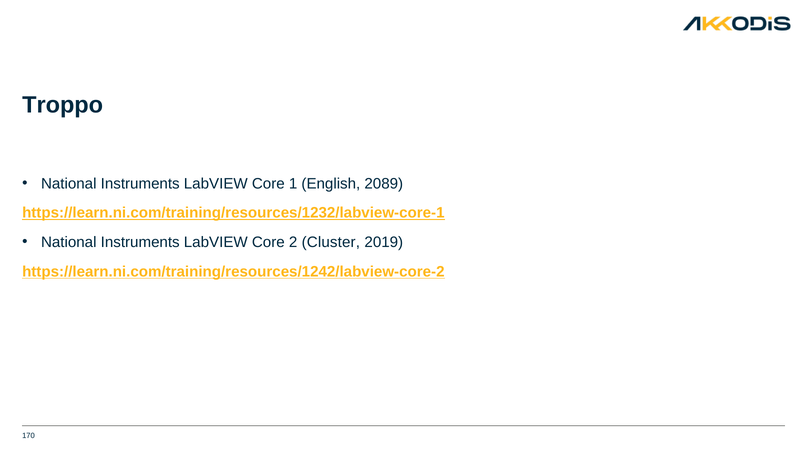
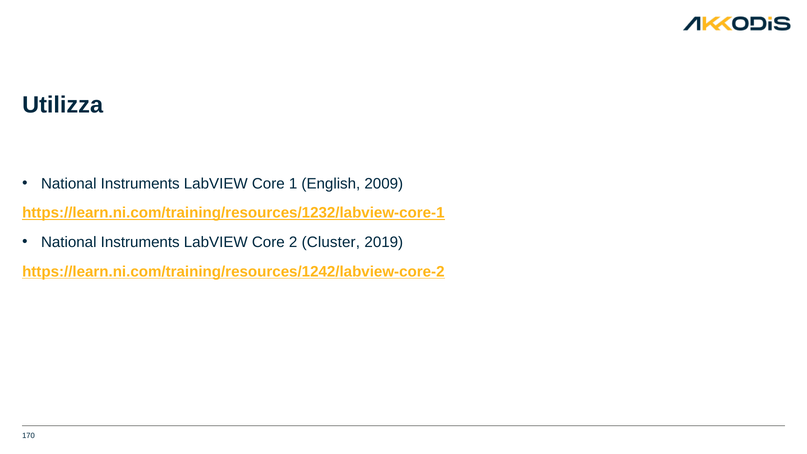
Troppo: Troppo -> Utilizza (63, 105)
2089: 2089 -> 2009 (384, 184)
